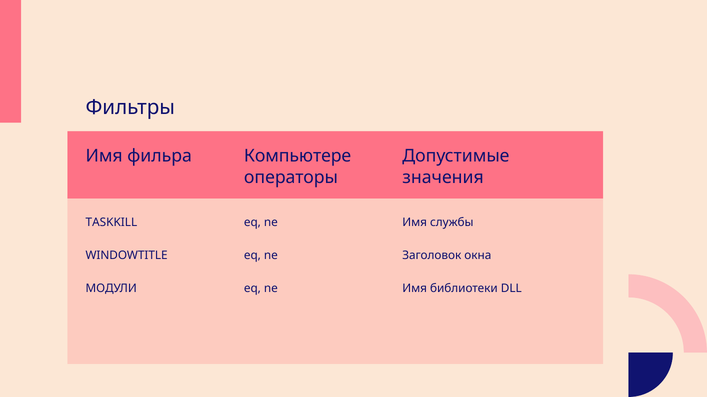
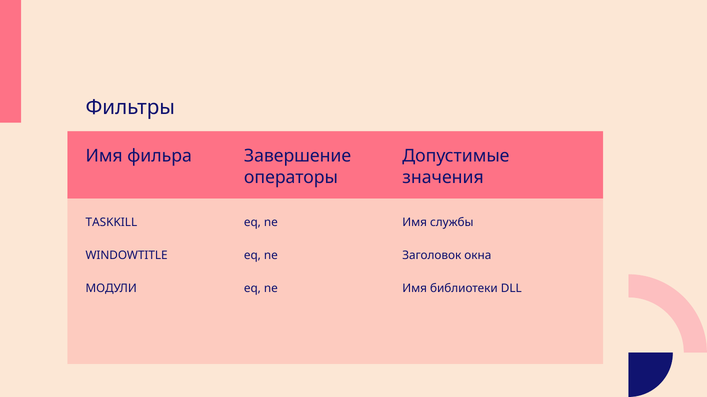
Компьютере: Компьютере -> Завершение (298, 156)
